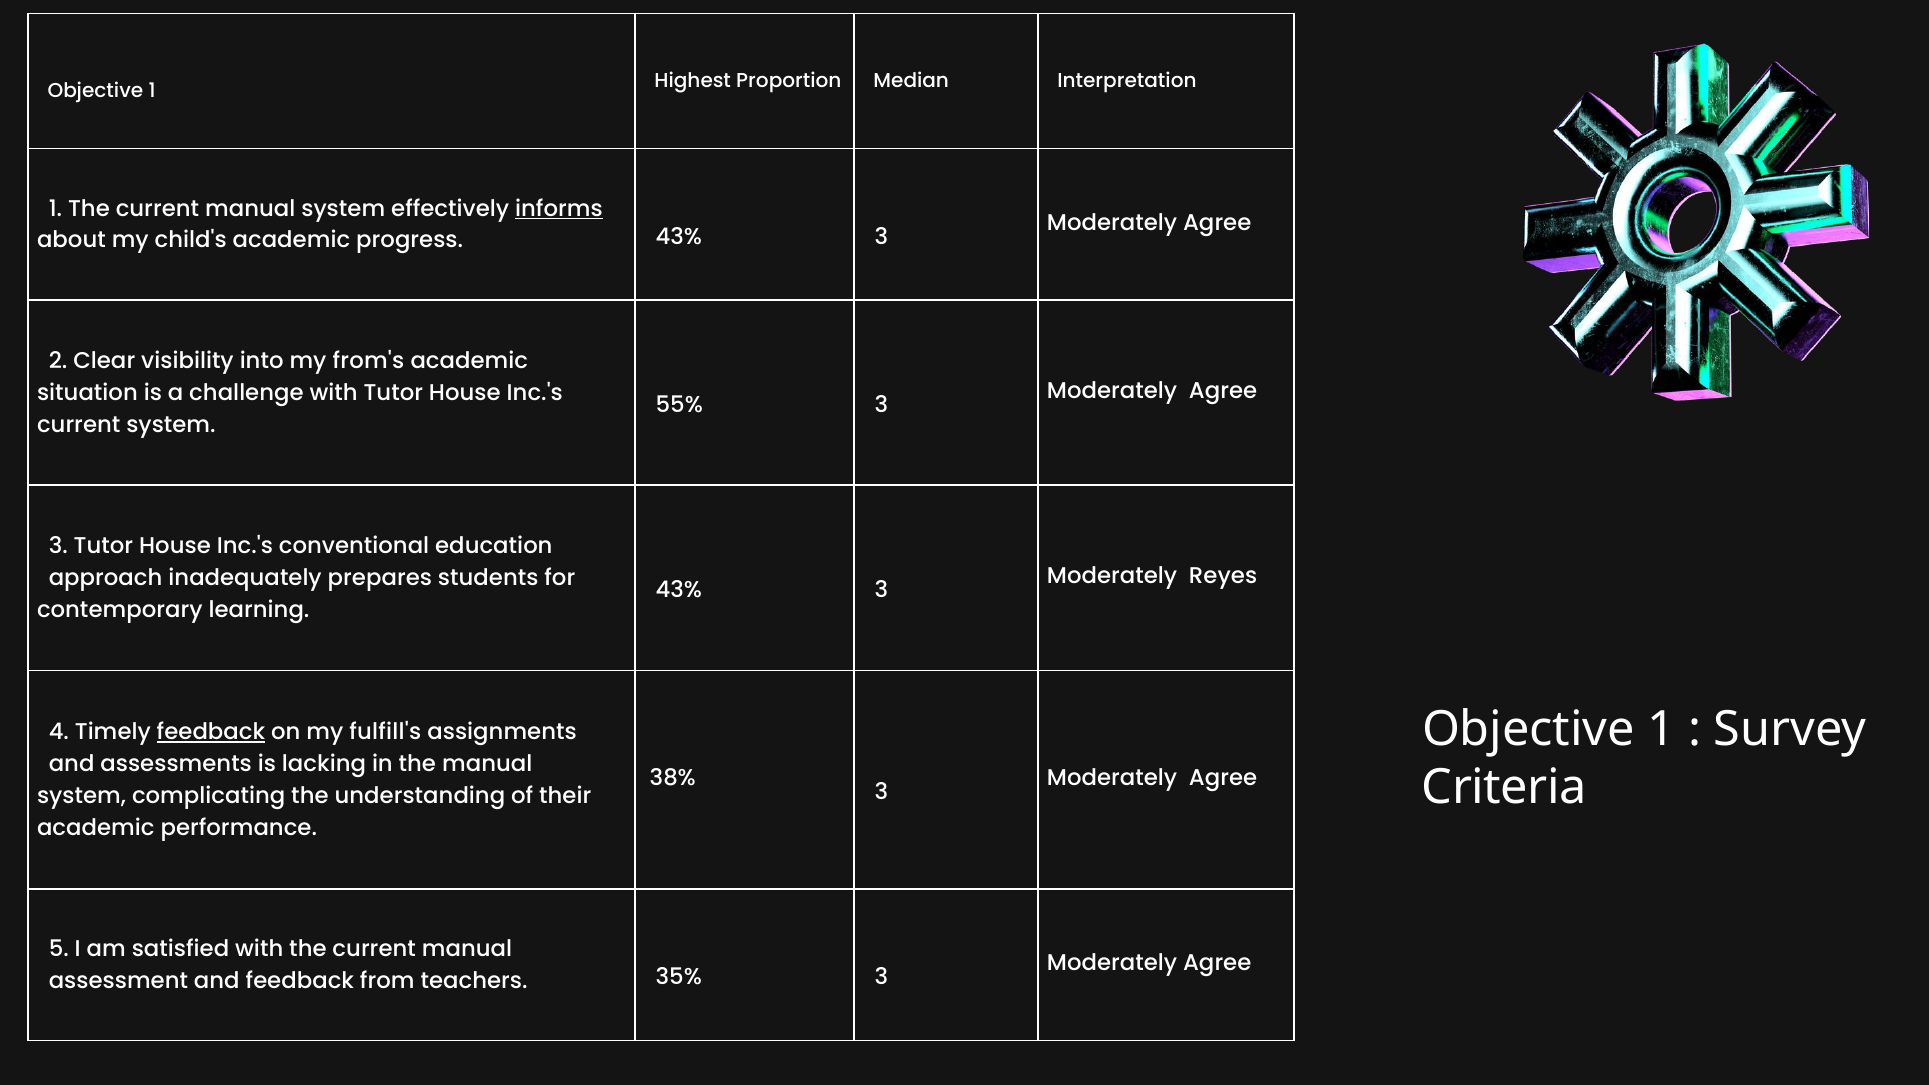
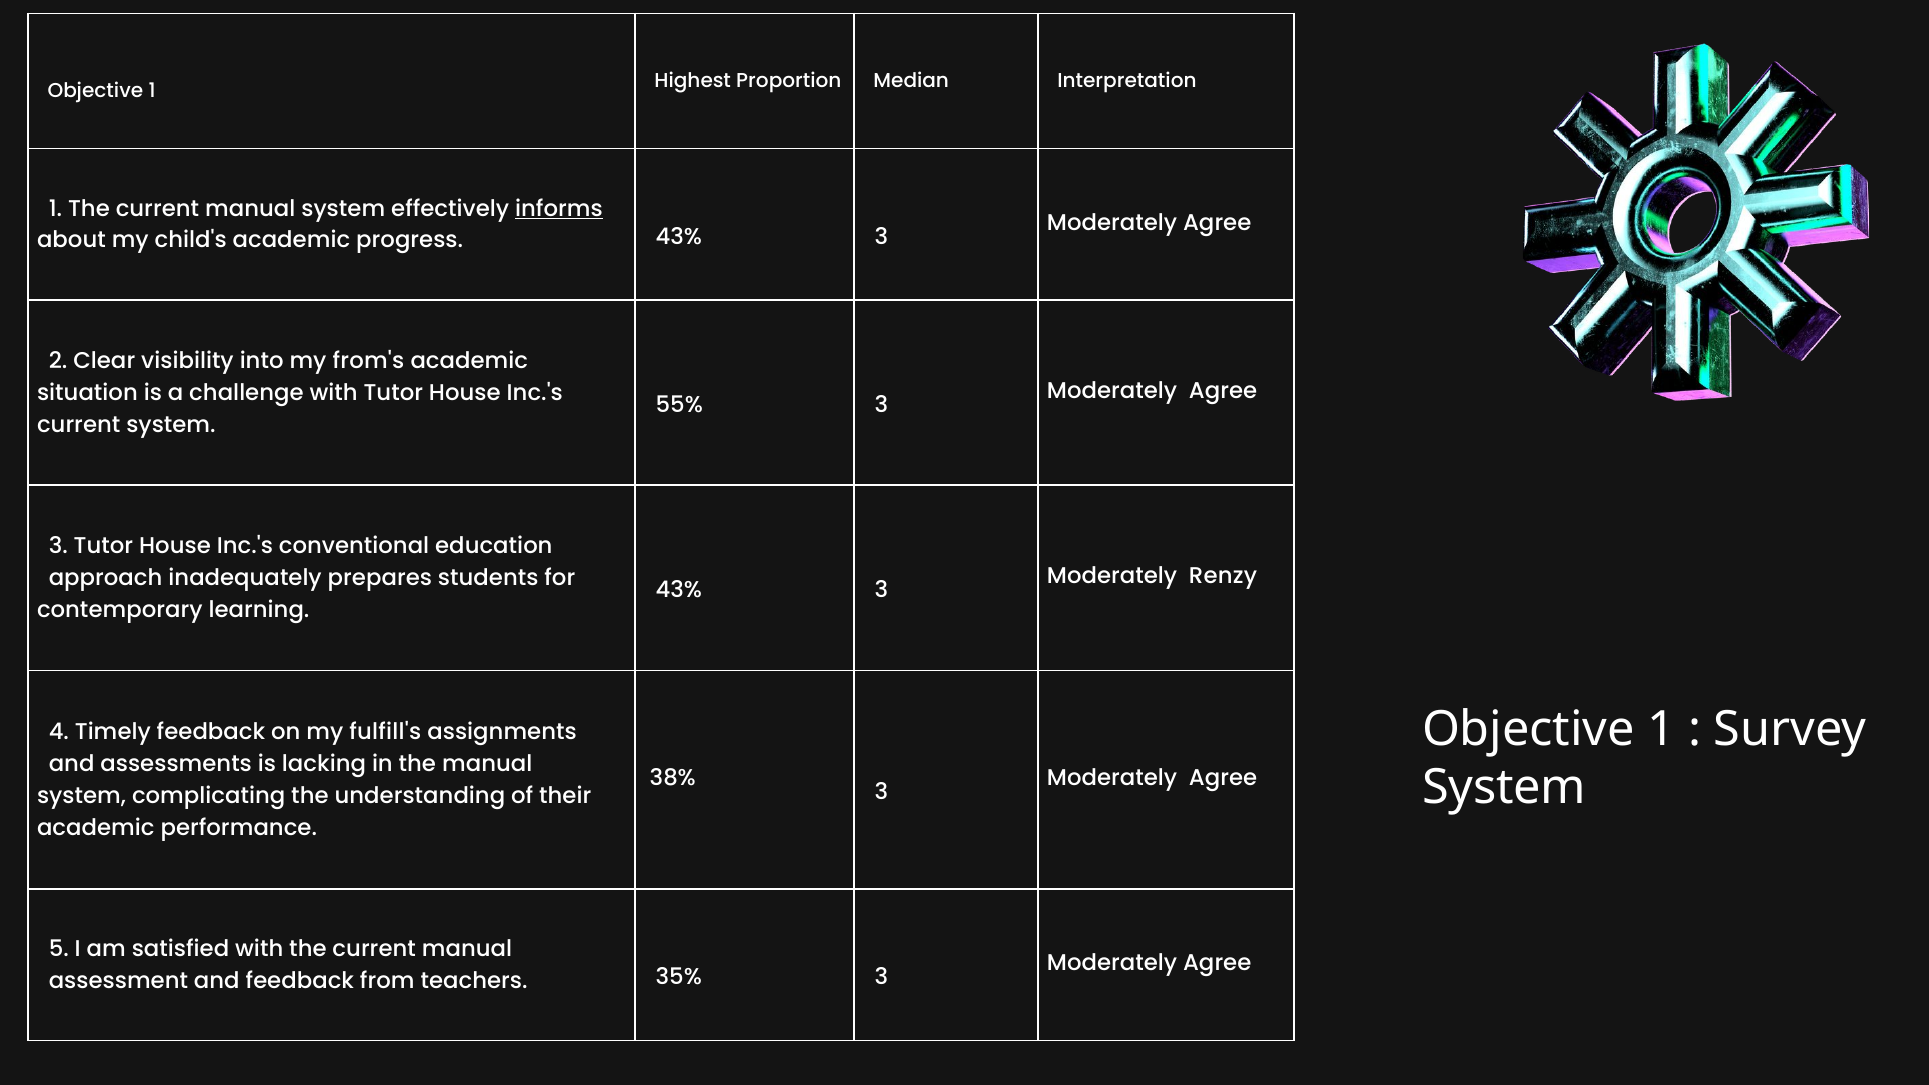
Reyes: Reyes -> Renzy (1223, 576)
feedback underline: present -> none (211, 732)
Criteria: Criteria -> System (1504, 788)
